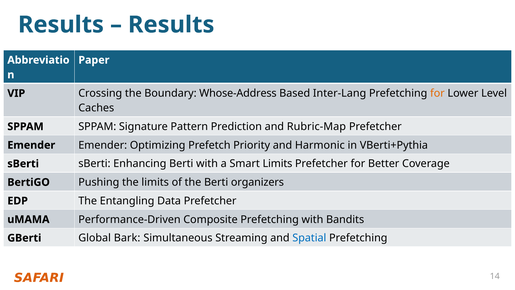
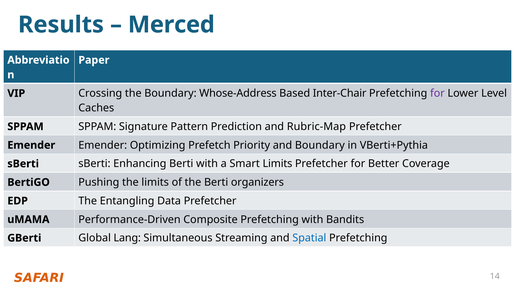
Results: Results -> Merced (171, 25)
Inter-Lang: Inter-Lang -> Inter-Chair (340, 93)
for colour: orange -> purple (437, 93)
and Harmonic: Harmonic -> Boundary (320, 145)
Bark: Bark -> Lang (127, 238)
